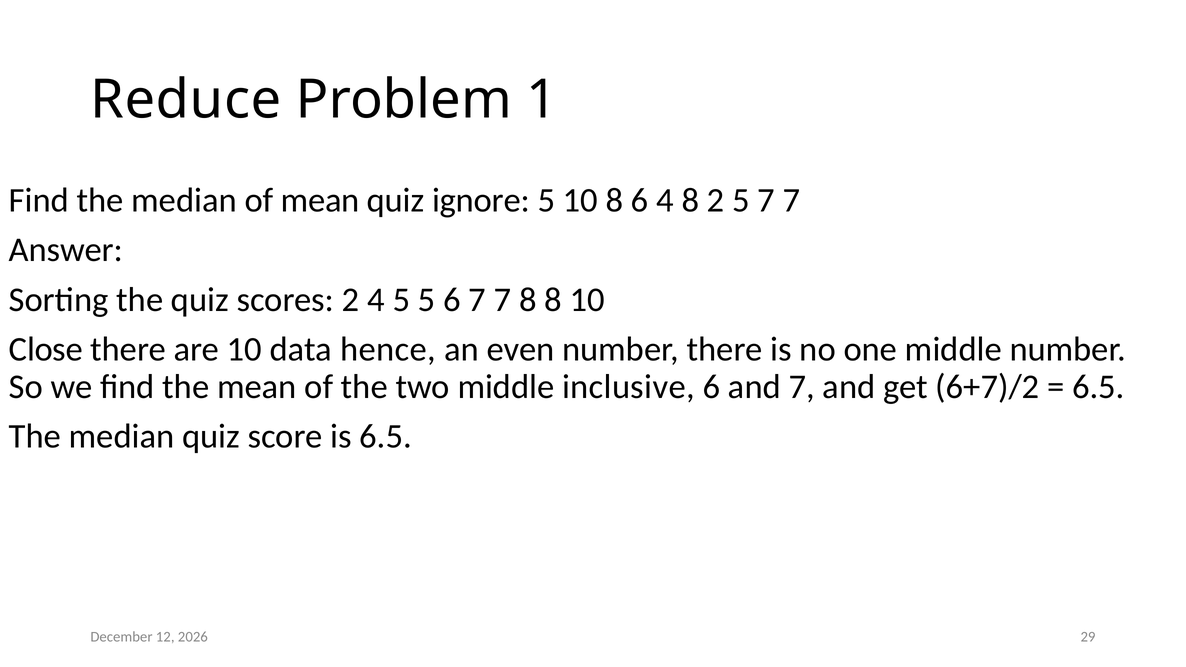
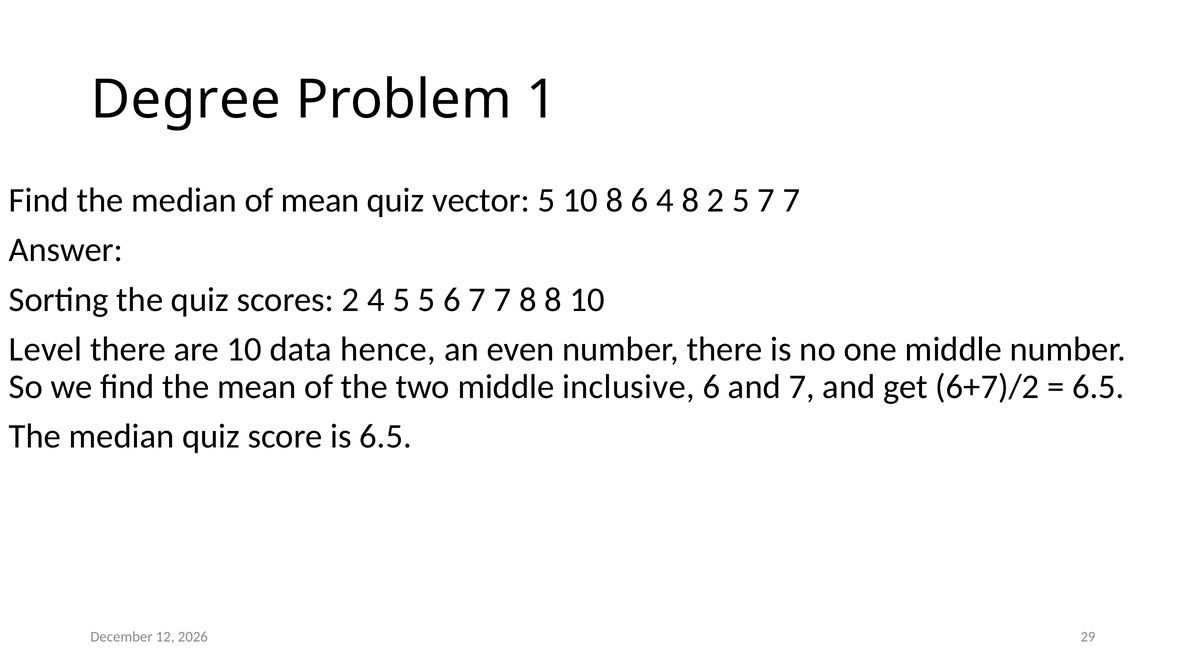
Reduce: Reduce -> Degree (186, 100)
ignore: ignore -> vector (481, 200)
Close: Close -> Level (46, 349)
